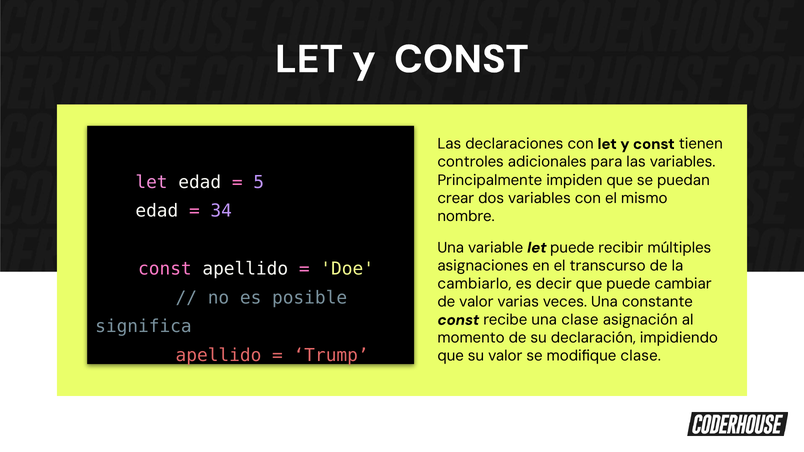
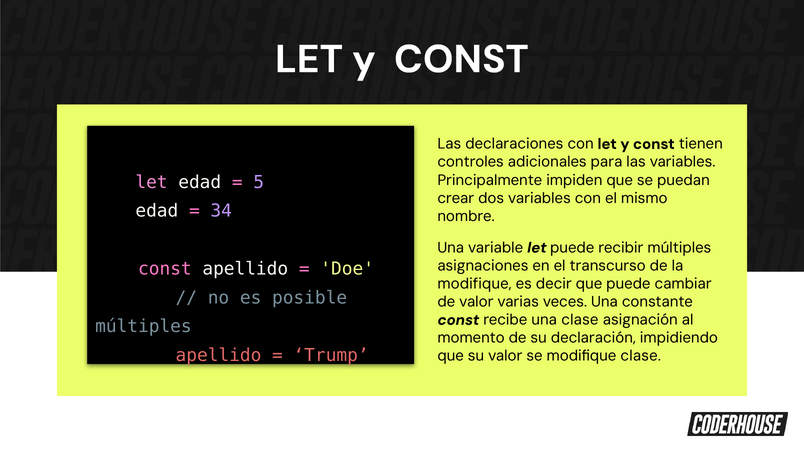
cambiarlo: cambiarlo -> modifique (475, 284)
significa: significa -> múltiples (143, 327)
